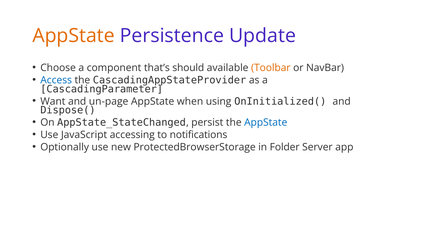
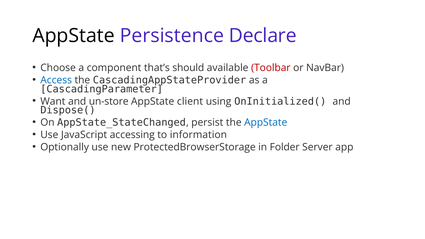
AppState colour: orange -> black (74, 36)
Update: Update -> Declare (263, 36)
Toolbar colour: orange -> red (271, 68)
un-page: un-page -> un-store (109, 101)
when: when -> client (190, 101)
notifications: notifications -> information (198, 135)
